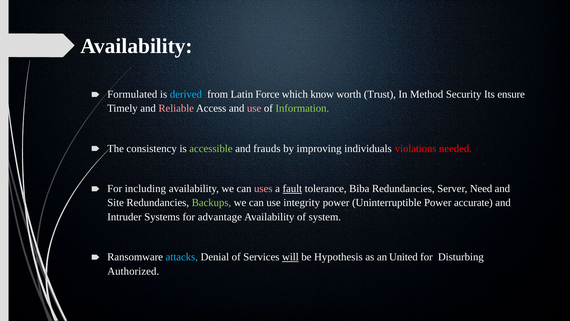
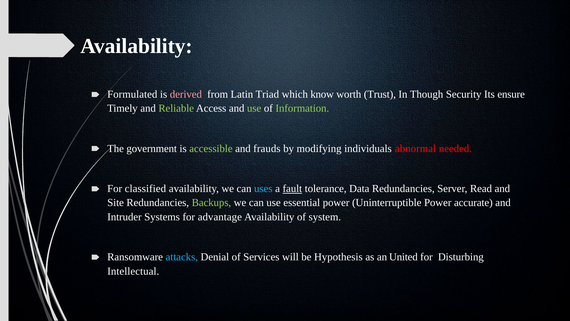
derived colour: light blue -> pink (186, 94)
Force: Force -> Triad (267, 94)
Method: Method -> Though (427, 94)
Reliable colour: pink -> light green (176, 108)
use colour: pink -> light green (254, 108)
consistency: consistency -> government (152, 148)
improving: improving -> modifying (319, 148)
violations: violations -> abnormal (416, 148)
including: including -> classified (145, 188)
uses colour: pink -> light blue (263, 188)
Biba: Biba -> Data (359, 188)
Need: Need -> Read (481, 188)
integrity: integrity -> essential (302, 203)
will underline: present -> none (290, 257)
Authorized: Authorized -> Intellectual (133, 271)
